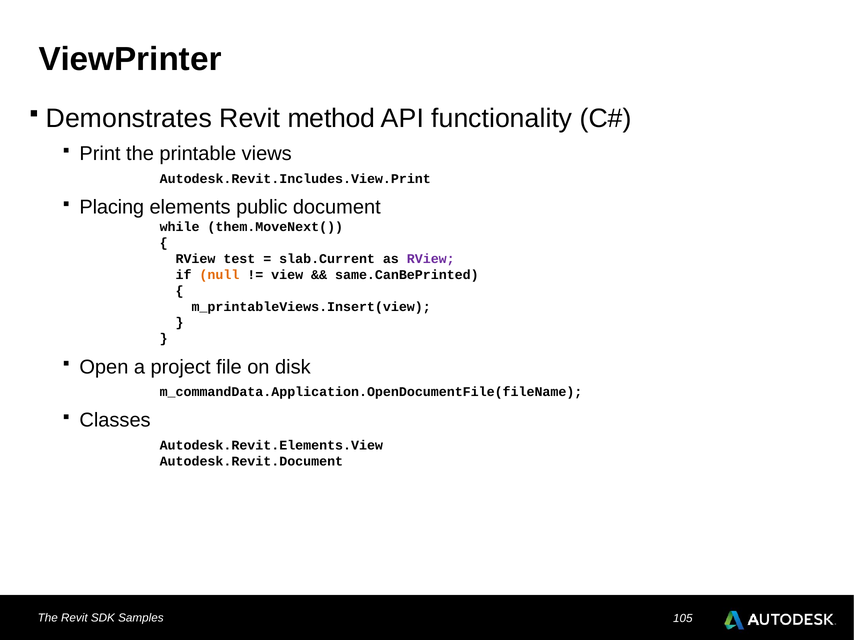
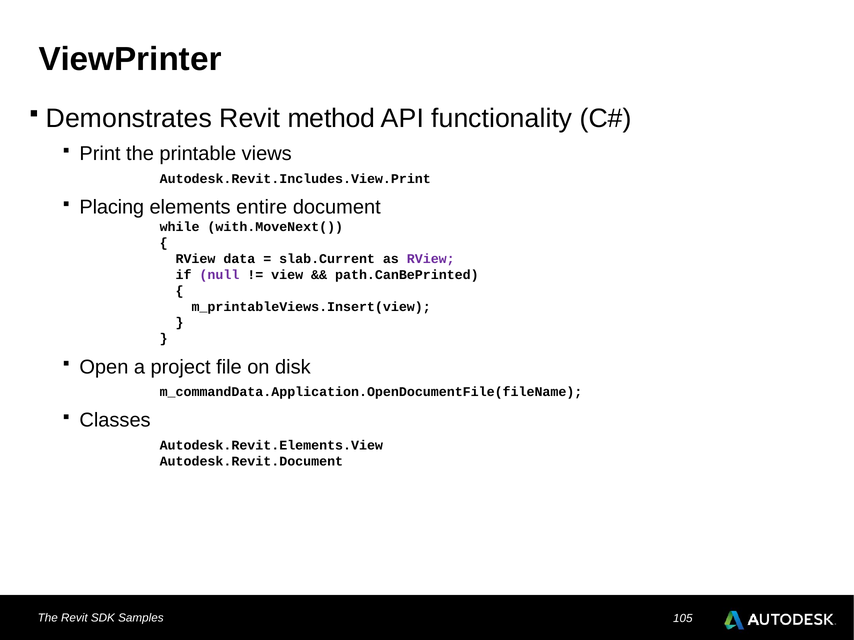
public: public -> entire (262, 207)
them.MoveNext(: them.MoveNext( -> with.MoveNext( (275, 227)
test: test -> data (239, 259)
null colour: orange -> purple (219, 275)
same.CanBePrinted: same.CanBePrinted -> path.CanBePrinted (407, 275)
